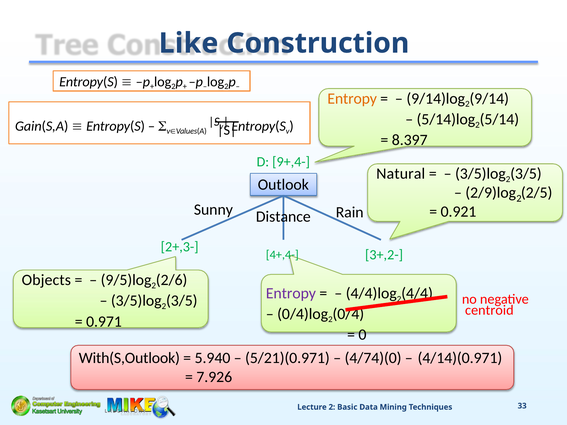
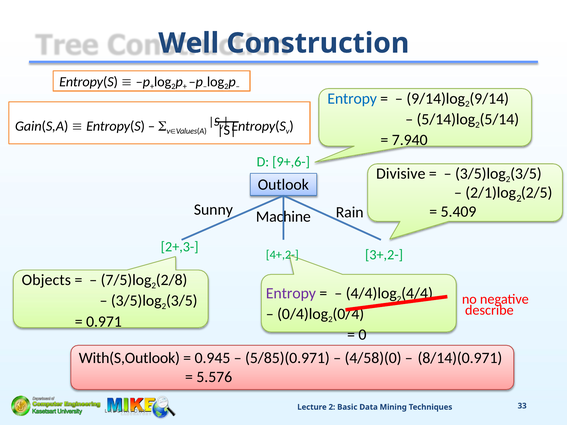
Like: Like -> Well (189, 43)
Entropy colour: orange -> blue (352, 99)
8.397: 8.397 -> 7.940 (410, 140)
9+,4-: 9+,4- -> 9+,6- (291, 162)
Natural: Natural -> Divisive (401, 174)
2/9)log: 2/9)log -> 2/1)log (491, 193)
0.921: 0.921 -> 5.409 (458, 212)
Distance: Distance -> Machine (283, 217)
4+,4-: 4+,4- -> 4+,2- (282, 255)
9/5)log: 9/5)log -> 7/5)log (126, 280)
2/6: 2/6 -> 2/8 (172, 280)
centroid: centroid -> describe (489, 310)
5.940: 5.940 -> 0.945 (212, 358)
5/21)(0.971: 5/21)(0.971 -> 5/85)(0.971 (287, 358)
4/74)(0: 4/74)(0 -> 4/58)(0 (373, 358)
4/14)(0.971: 4/14)(0.971 -> 8/14)(0.971 (460, 358)
7.926: 7.926 -> 5.576 (214, 377)
